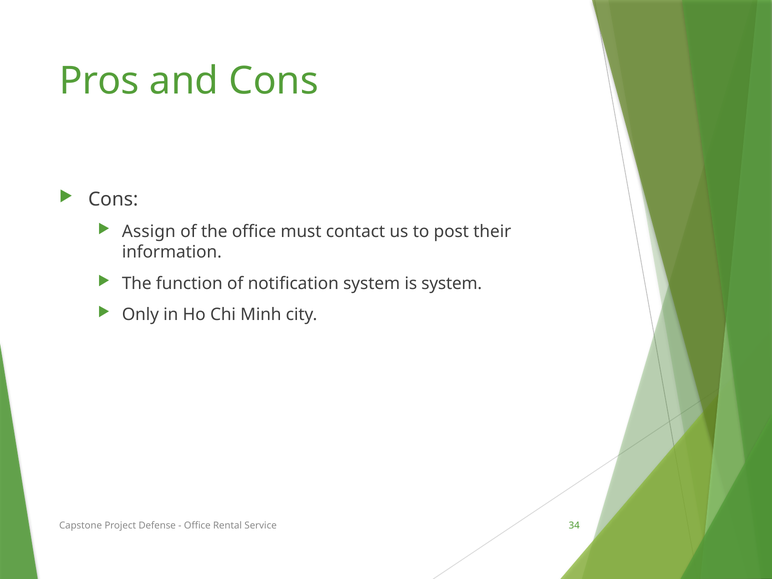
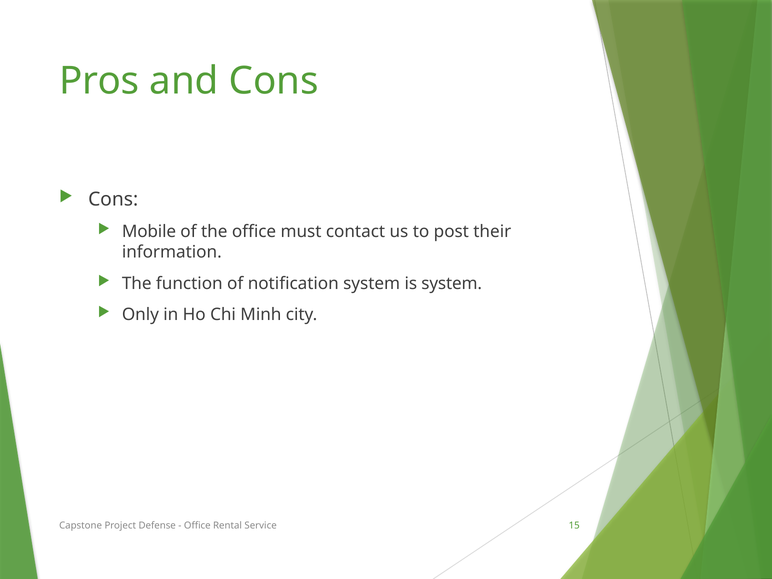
Assign: Assign -> Mobile (149, 232)
34: 34 -> 15 (574, 525)
